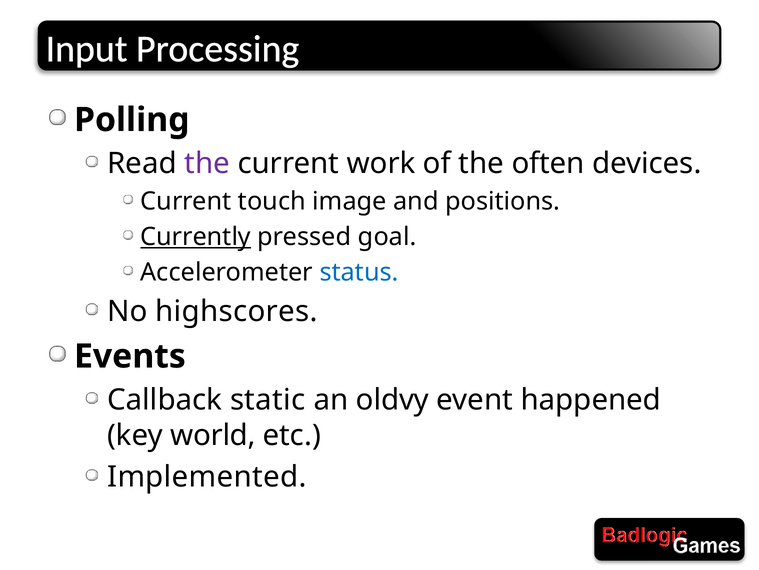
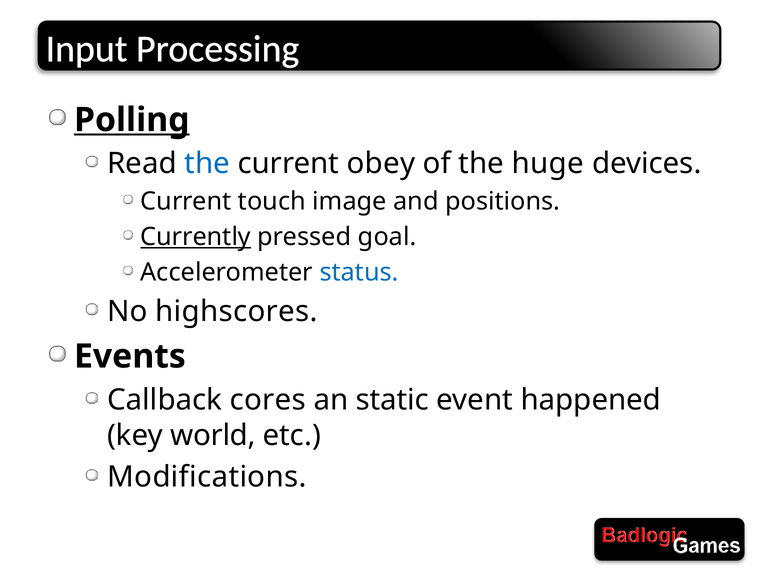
Polling underline: none -> present (132, 120)
the colour: purple -> blue (207, 163)
work: work -> obey (381, 163)
often: often -> huge (548, 163)
static: static -> cores (268, 400)
oldvy: oldvy -> static (392, 400)
Implemented: Implemented -> Modifications (207, 476)
